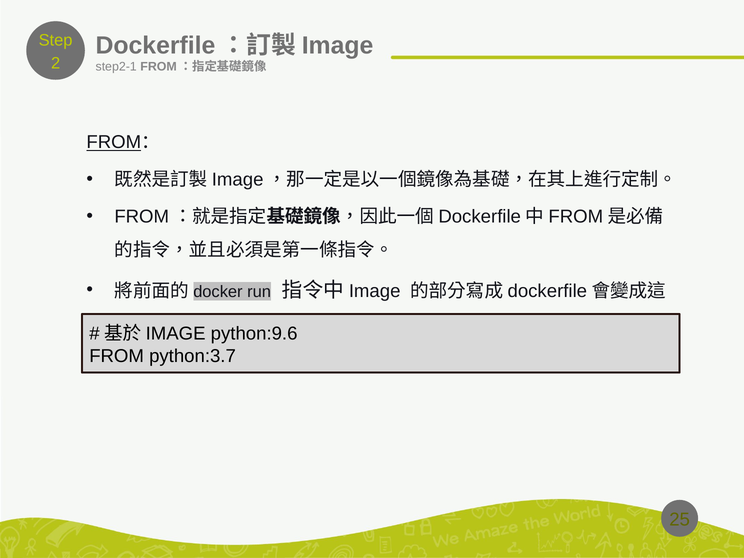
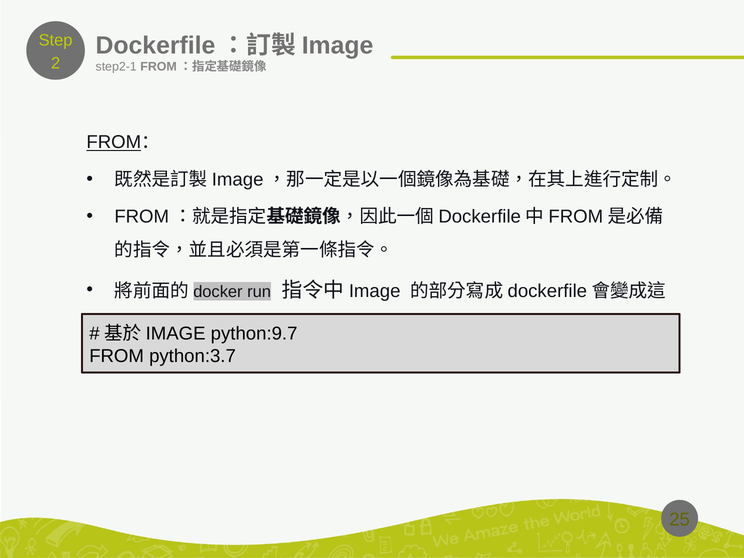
python:9.6: python:9.6 -> python:9.7 (254, 334)
